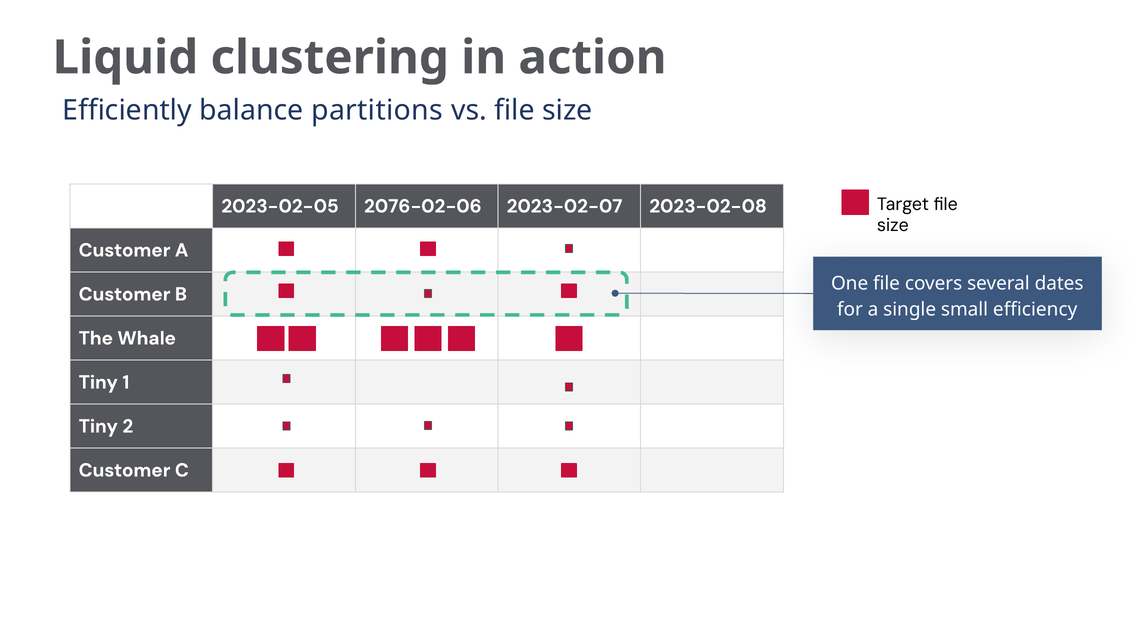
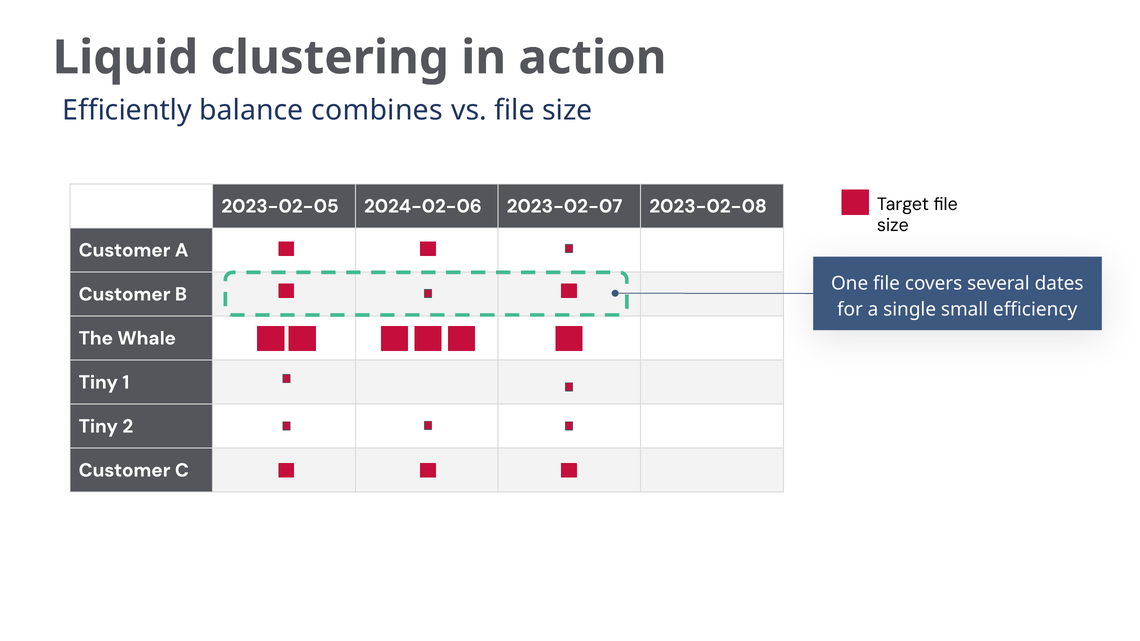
partitions: partitions -> combines (377, 111)
2076-02-06: 2076-02-06 -> 2024-02-06 (423, 206)
